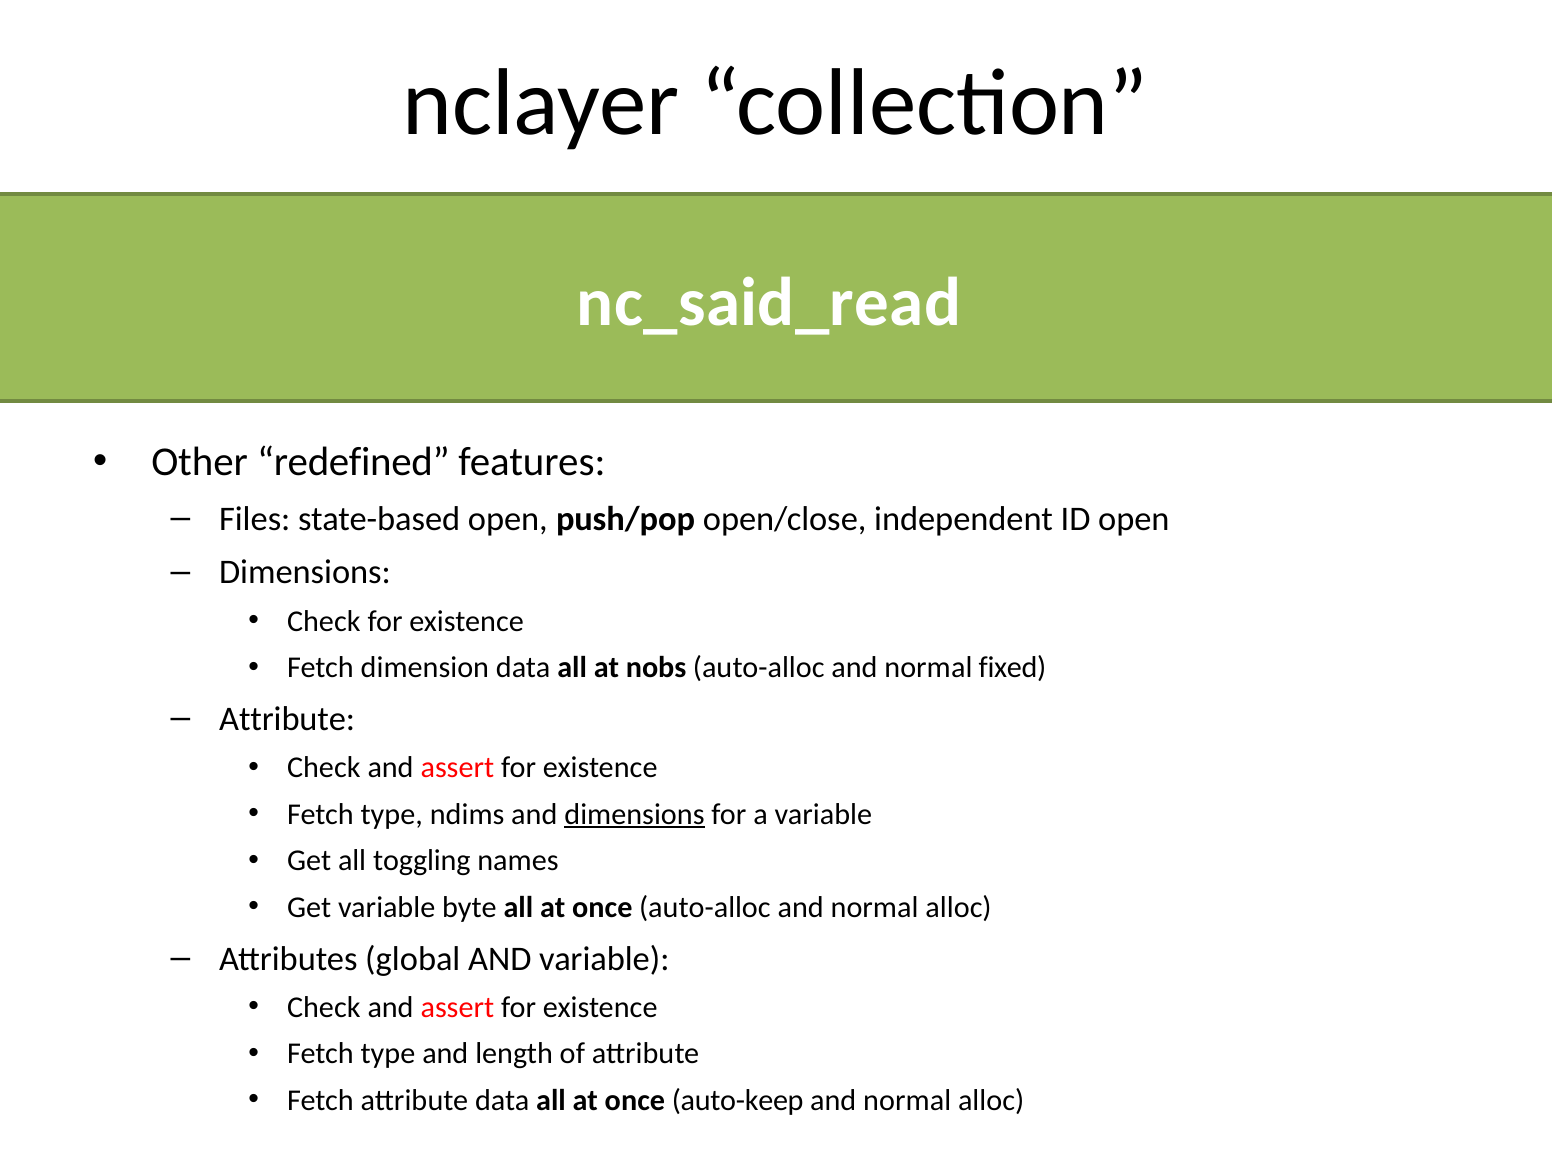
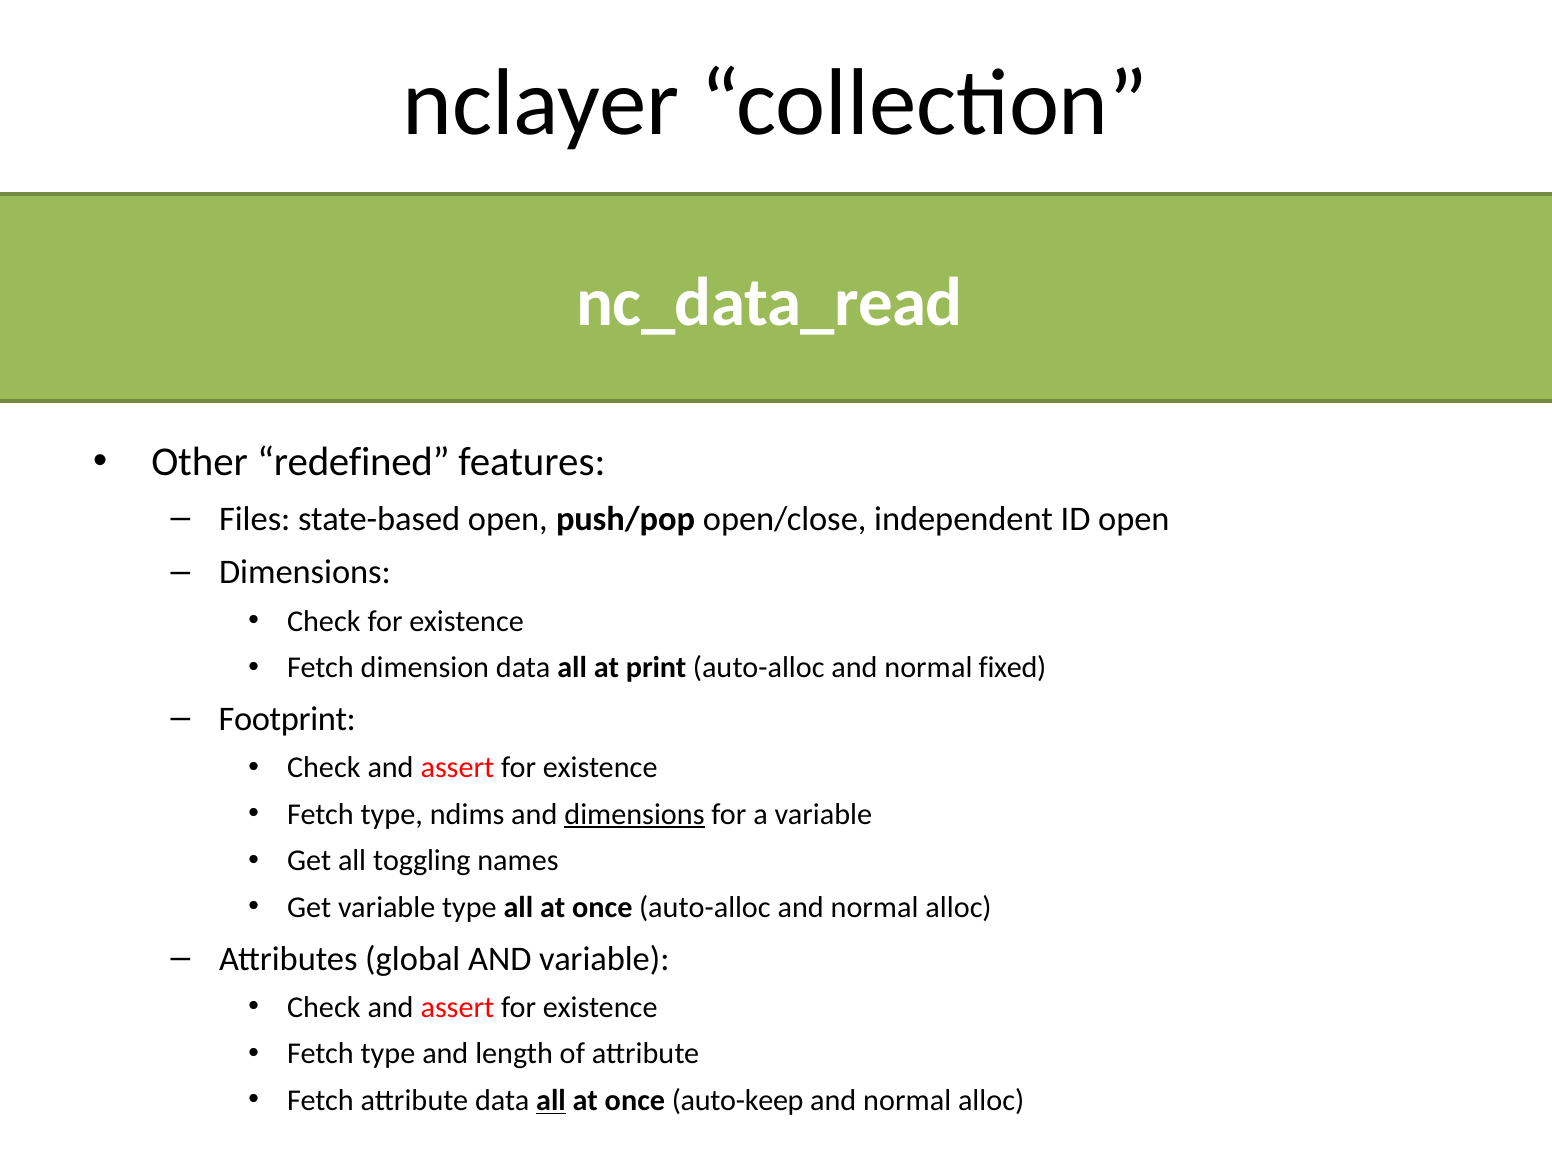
nc_said_read: nc_said_read -> nc_data_read (770, 302)
nobs: nobs -> print (656, 668)
Attribute: Attribute -> Footprint (287, 719)
variable byte: byte -> type (469, 907)
all underline: none -> present (551, 1101)
